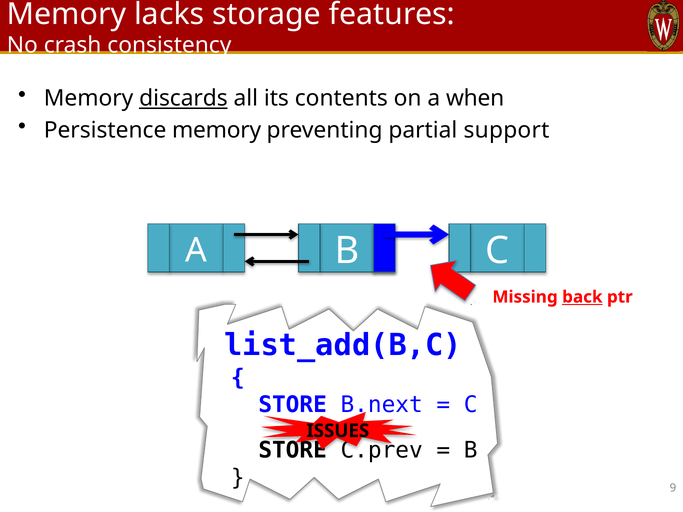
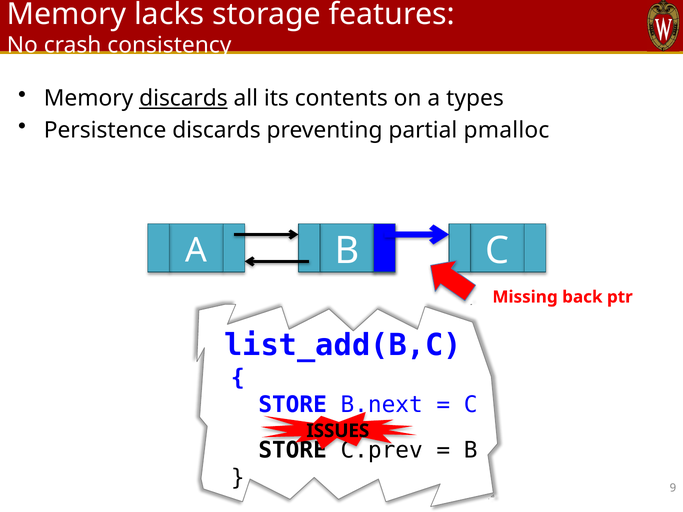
when: when -> types (475, 98)
Persistence memory: memory -> discards (216, 130)
support: support -> pmalloc (506, 130)
back underline: present -> none (582, 297)
